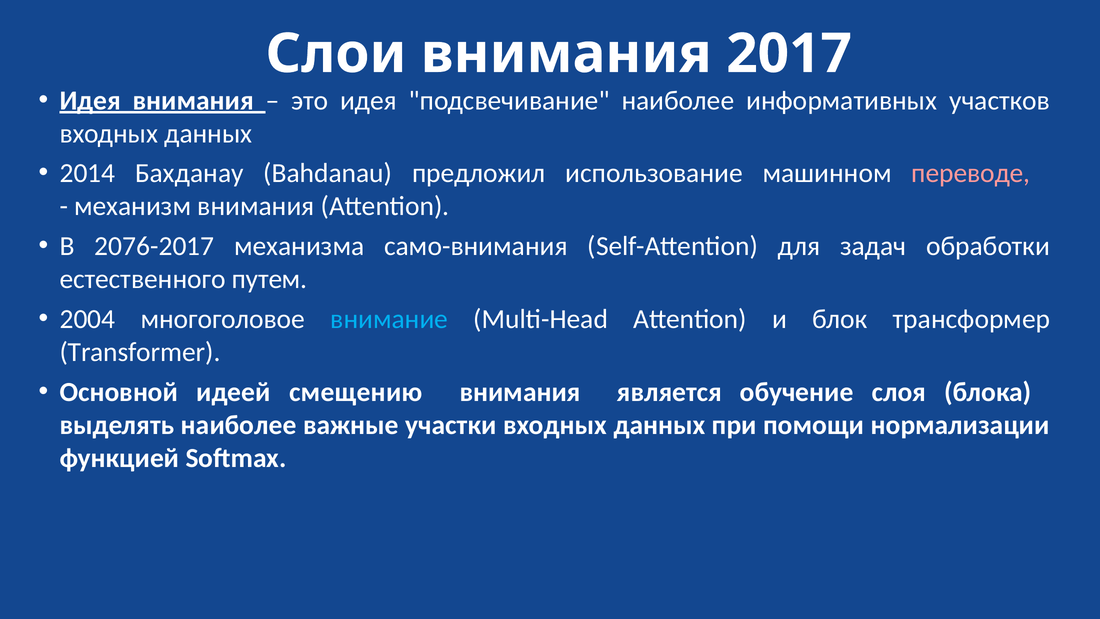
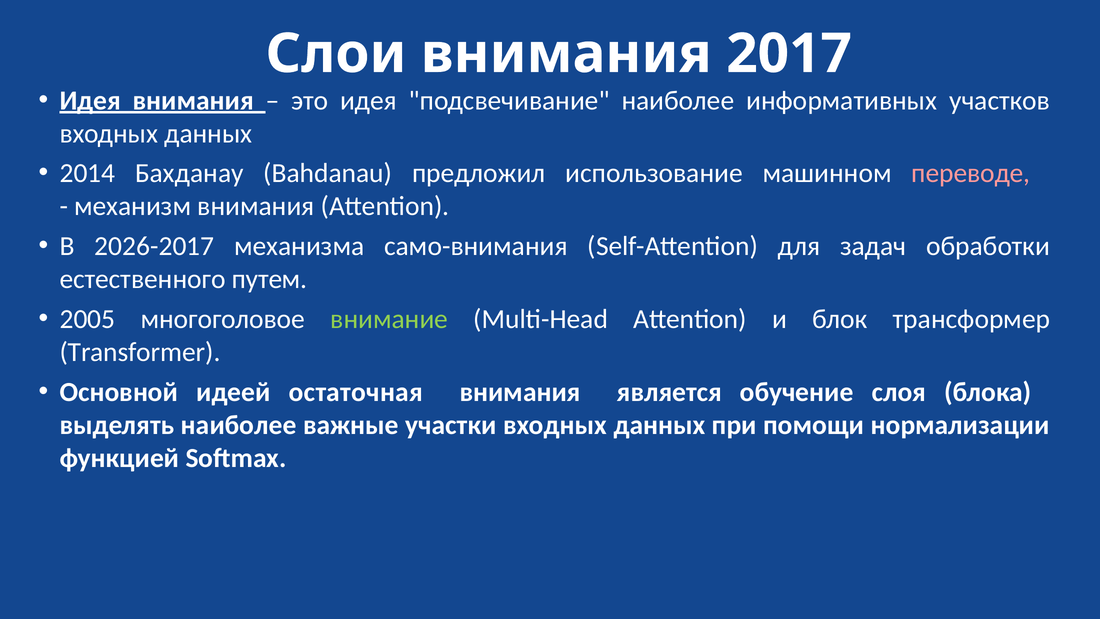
2076-2017: 2076-2017 -> 2026-2017 (154, 246)
2004: 2004 -> 2005 (87, 319)
внимание colour: light blue -> light green (389, 319)
смещению: смещению -> остаточная (356, 392)
